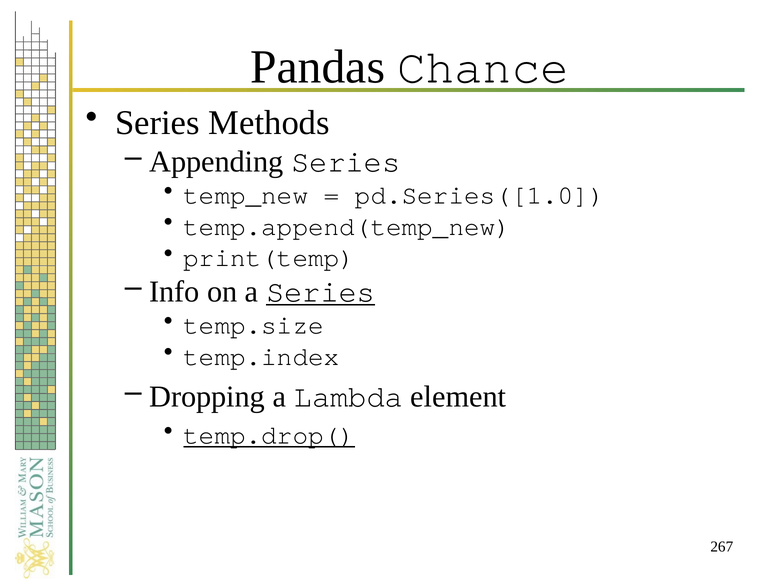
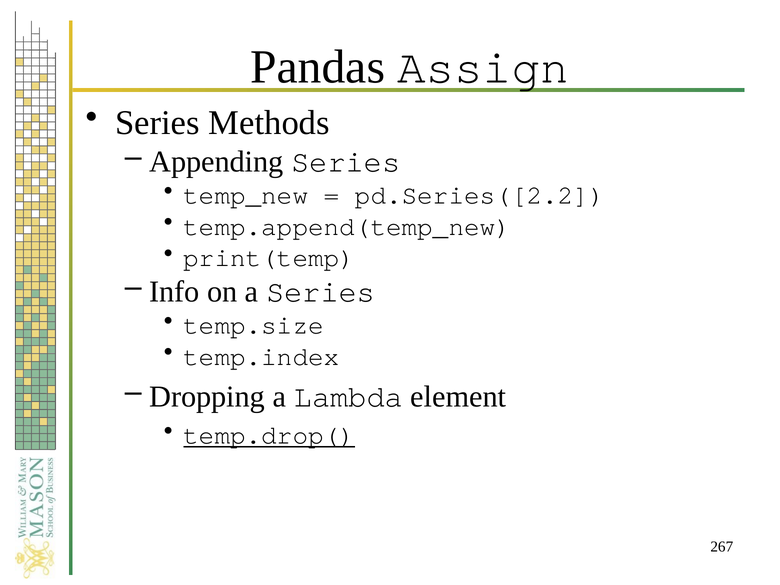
Chance: Chance -> Assign (483, 67)
pd.Series([1.0: pd.Series([1.0 -> pd.Series([2.2 (480, 195)
Series underline: present -> none (321, 292)
